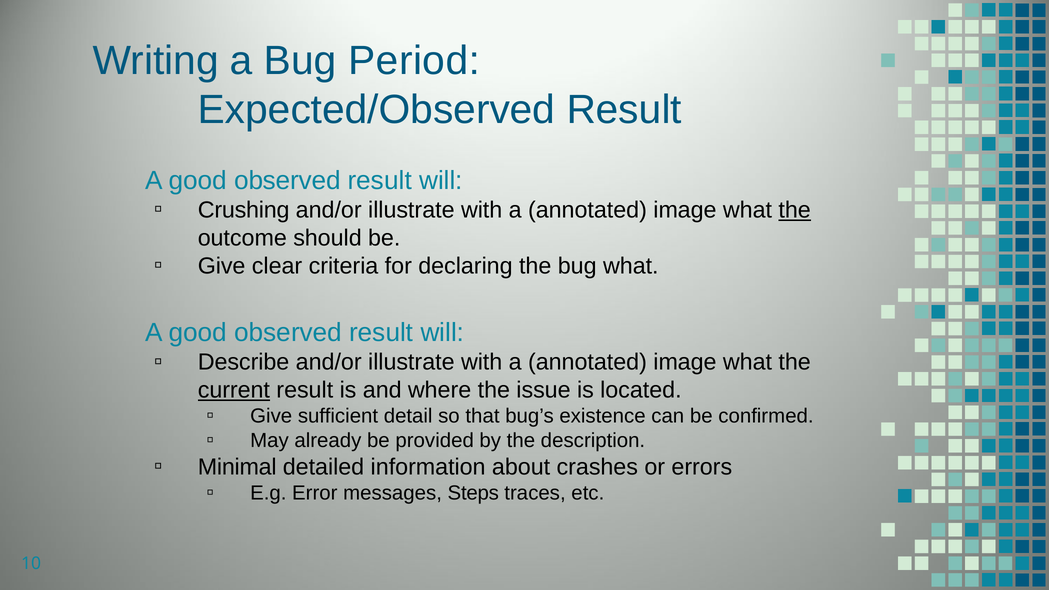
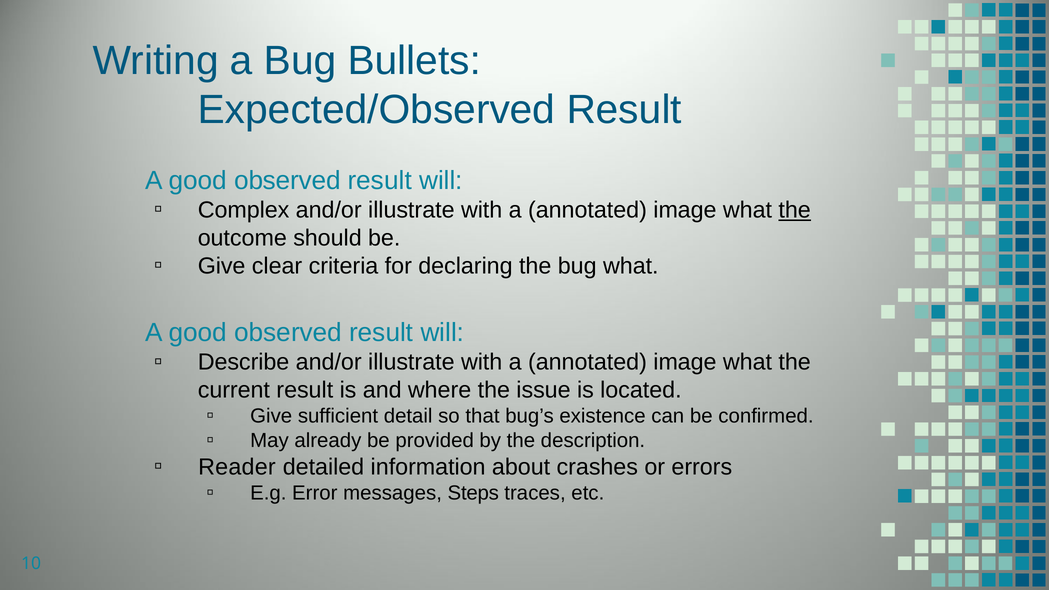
Period: Period -> Bullets (414, 61)
Crushing: Crushing -> Complex (244, 210)
current underline: present -> none (234, 390)
Minimal: Minimal -> Reader (237, 467)
